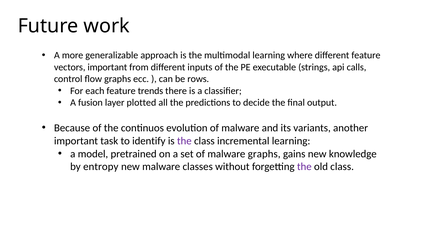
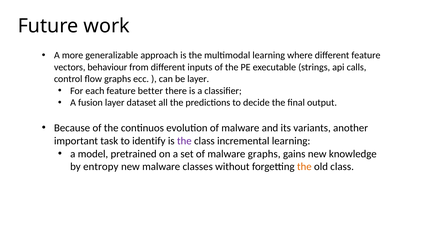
vectors important: important -> behaviour (107, 67)
be rows: rows -> layer (198, 79)
trends: trends -> better (150, 91)
plotted: plotted -> dataset (141, 103)
the colour: purple -> orange (304, 167)
